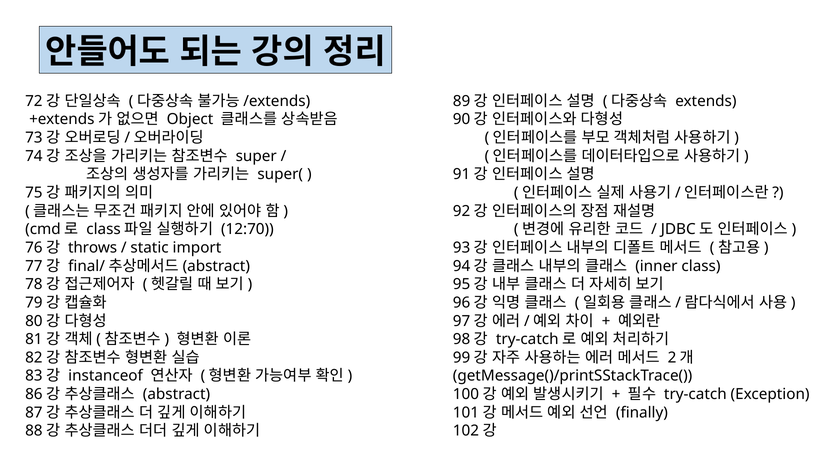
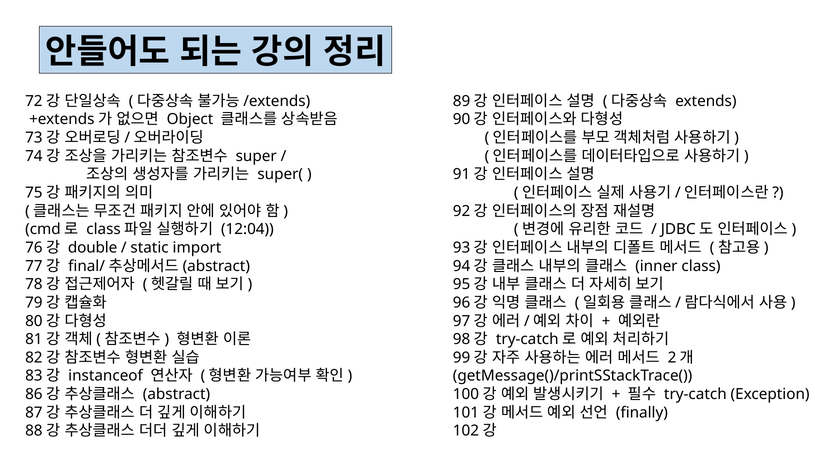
12:70: 12:70 -> 12:04 (247, 230)
throws: throws -> double (93, 248)
